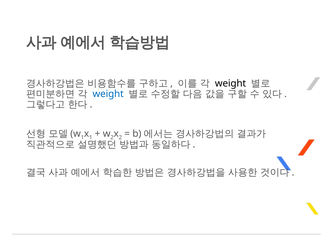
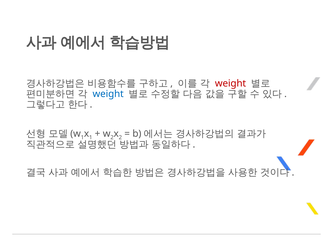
weight colour: black -> red (230, 83)
